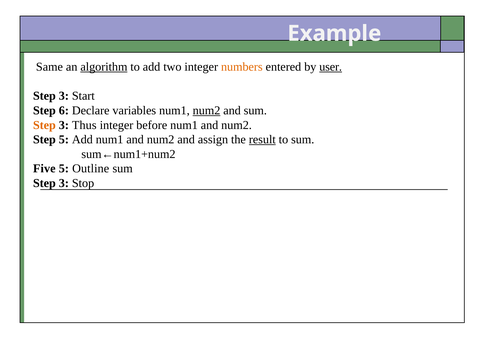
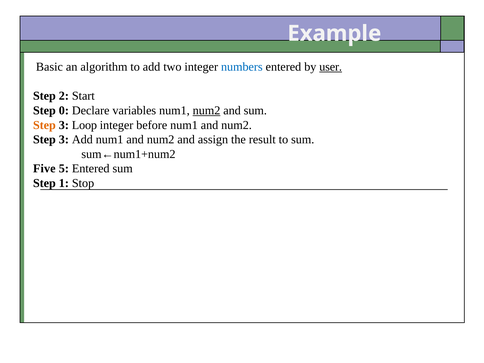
Same: Same -> Basic (49, 67)
algorithm underline: present -> none (104, 67)
numbers colour: orange -> blue (242, 67)
3: 3 -> 2 (64, 96)
6: 6 -> 0 (64, 110)
Thus: Thus -> Loop (84, 125)
5: 5 -> 3 (64, 140)
result underline: present -> none (262, 140)
5 Outline: Outline -> Entered (91, 169)
3: 3 -> 1 (64, 183)
